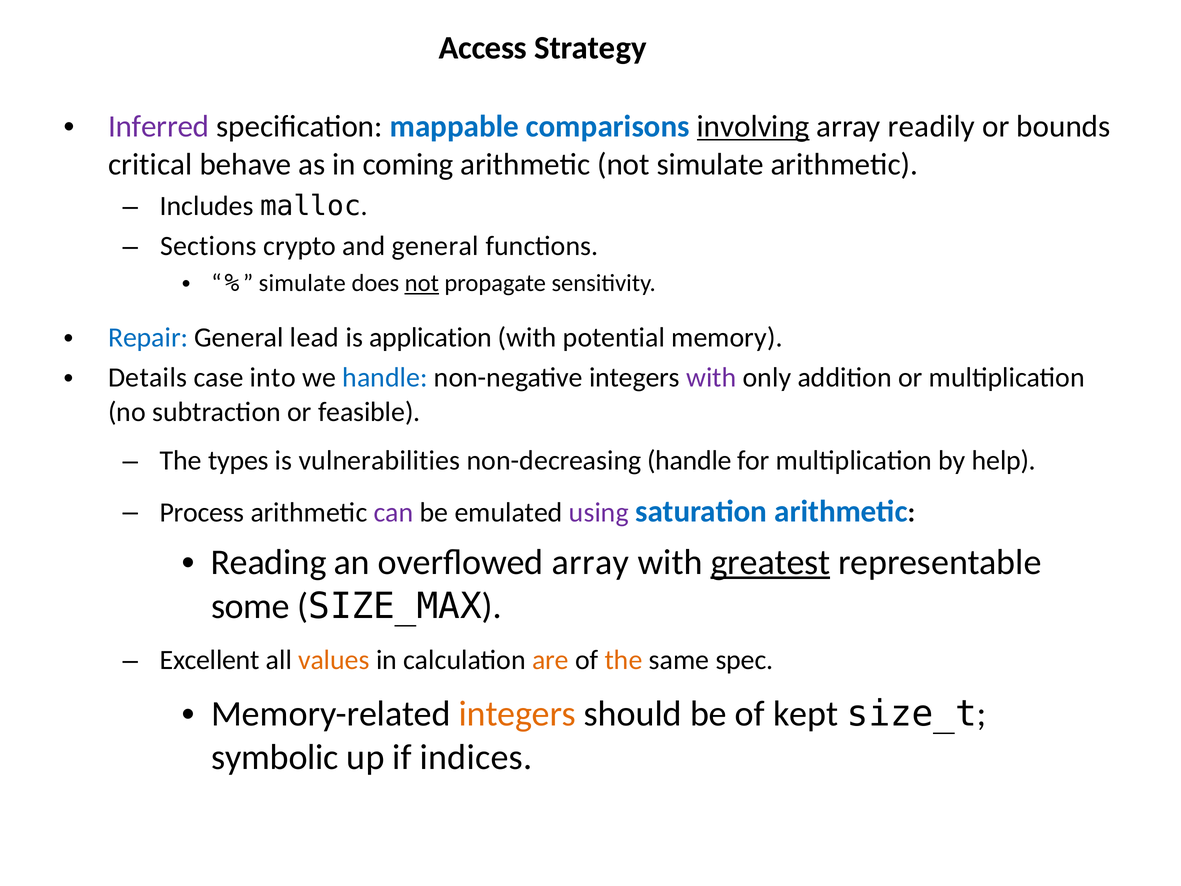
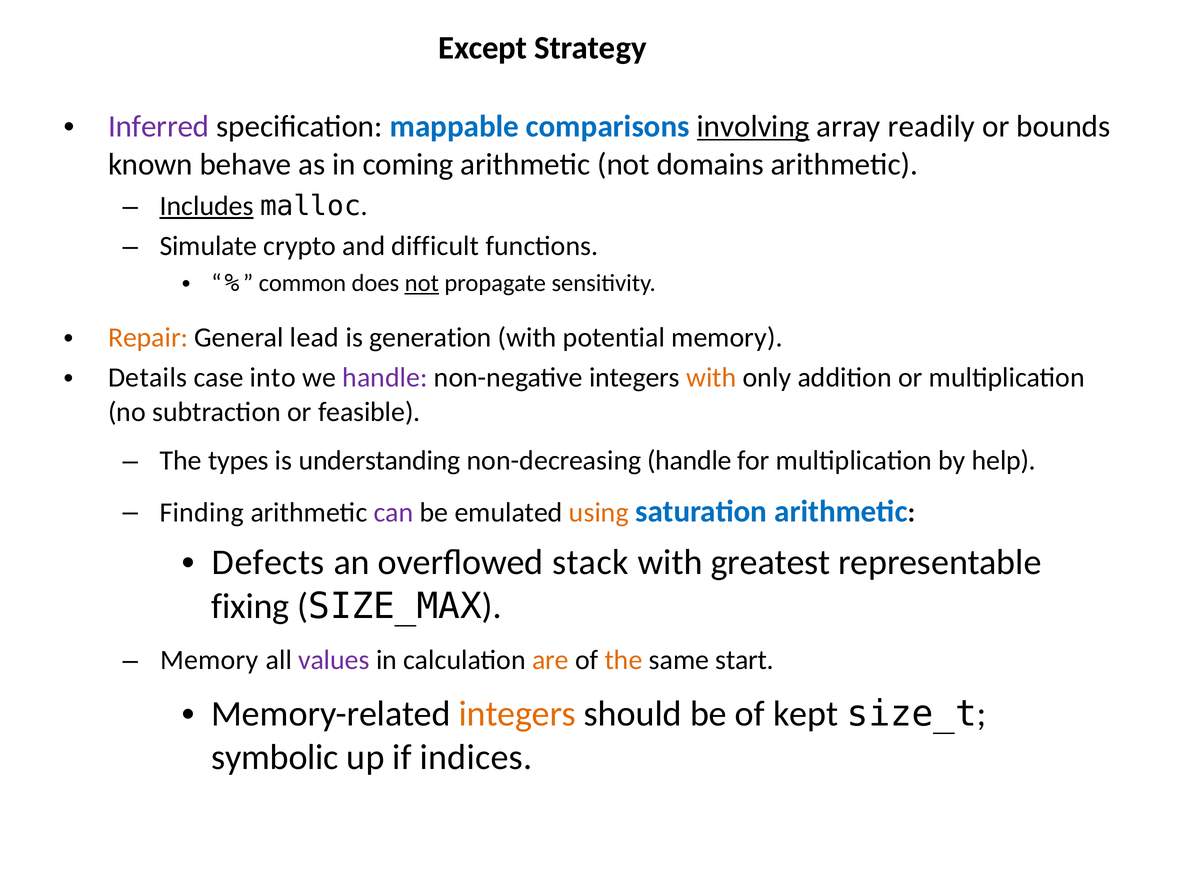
Access: Access -> Except (483, 48)
critical: critical -> known (150, 164)
not simulate: simulate -> domains (710, 164)
Includes underline: none -> present (207, 206)
Sections: Sections -> Simulate (209, 246)
and general: general -> difficult (435, 246)
simulate: simulate -> common (302, 283)
Repair colour: blue -> orange (148, 338)
application: application -> generation (431, 338)
handle colour: blue -> purple (385, 378)
with colour: purple -> orange (711, 378)
vulnerabilities: vulnerabilities -> understanding (380, 461)
Process: Process -> Finding (202, 512)
using colour: purple -> orange (599, 512)
Reading: Reading -> Defects (268, 562)
overflowed array: array -> stack (590, 562)
greatest underline: present -> none (770, 562)
some: some -> fixing (250, 606)
Excellent: Excellent -> Memory (209, 660)
values colour: orange -> purple (334, 660)
spec: spec -> start (745, 660)
